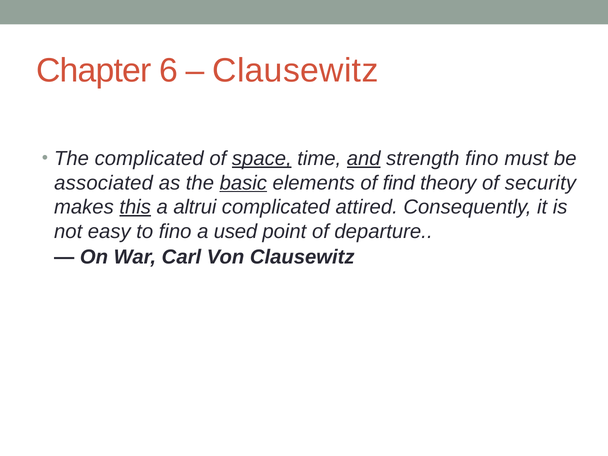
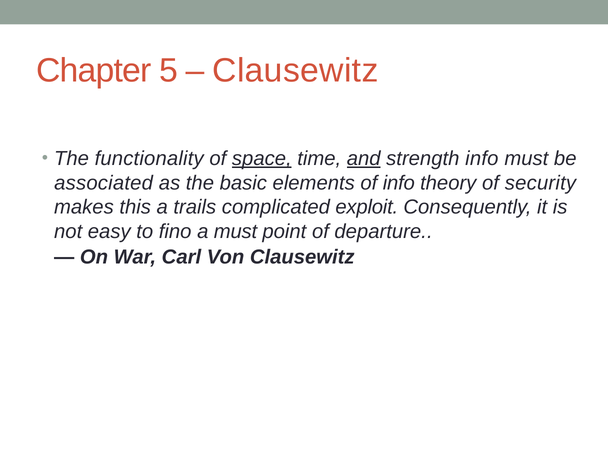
6: 6 -> 5 (169, 71)
The complicated: complicated -> functionality (149, 158)
strength fino: fino -> info (482, 158)
basic underline: present -> none (243, 183)
of find: find -> info (399, 183)
this underline: present -> none (135, 207)
altrui: altrui -> trails (195, 207)
attired: attired -> exploit (367, 207)
a used: used -> must (236, 231)
